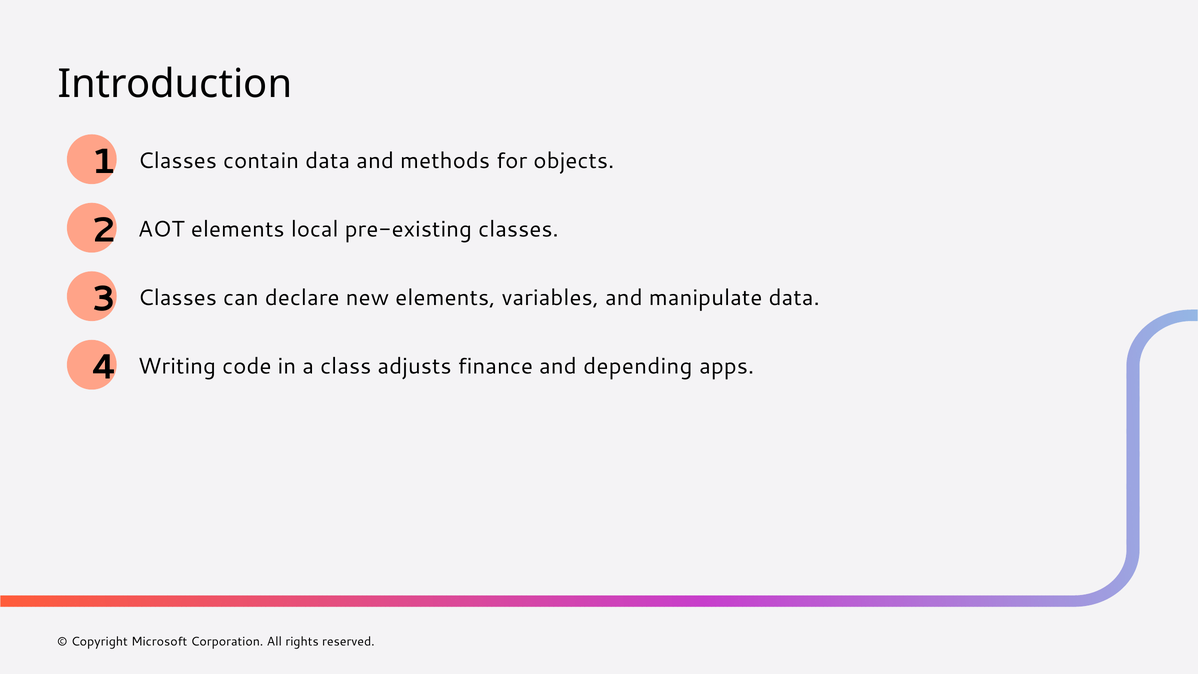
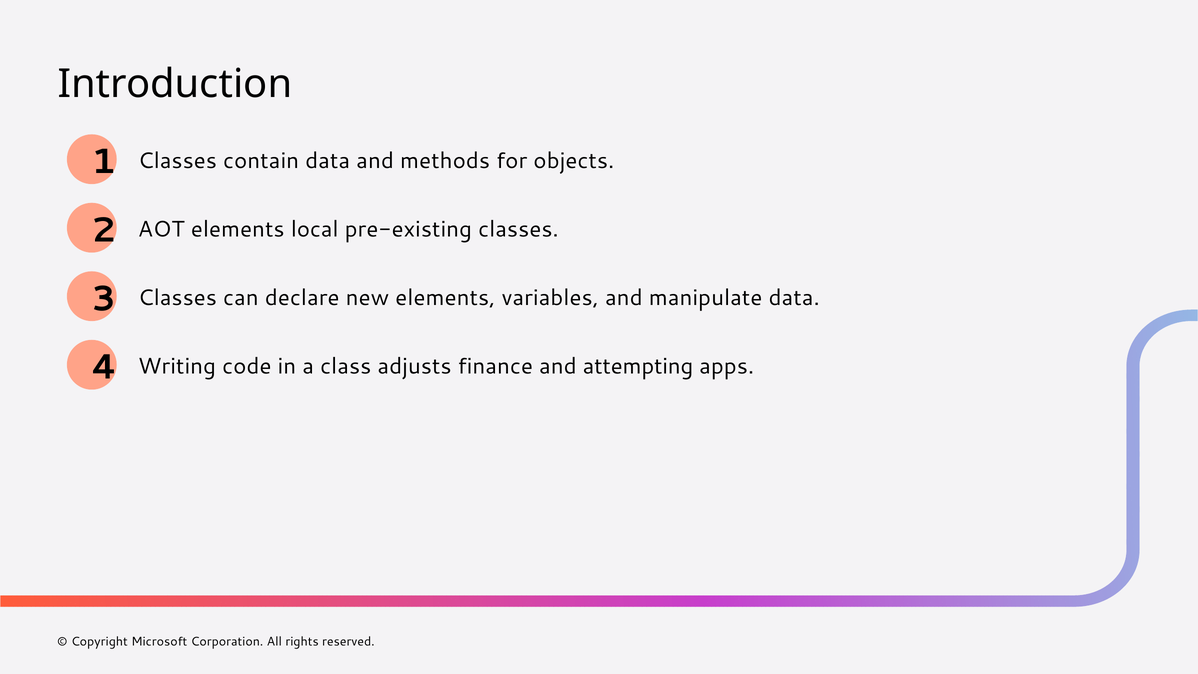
depending: depending -> attempting (638, 366)
